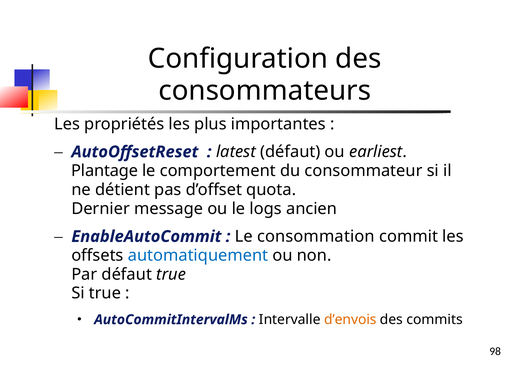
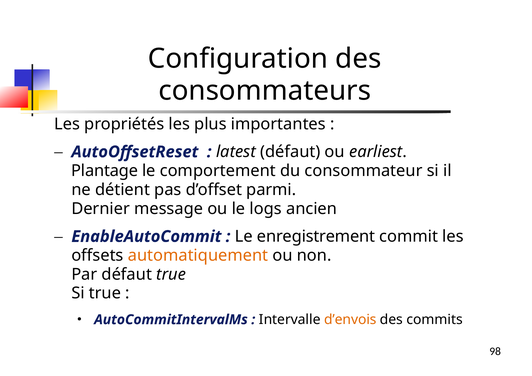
quota: quota -> parmi (271, 190)
consommation: consommation -> enregistrement (316, 237)
automatiquement colour: blue -> orange (198, 256)
